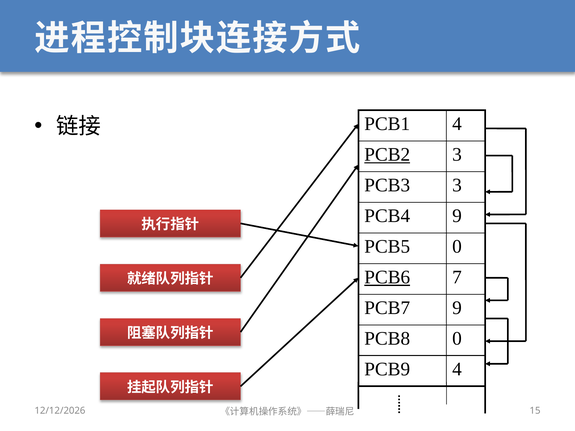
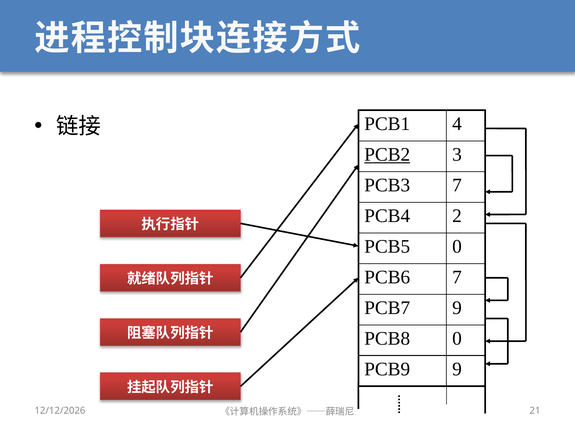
PCB3 3: 3 -> 7 (457, 185)
PCB4 9: 9 -> 2 (457, 216)
PCB6 underline: present -> none (387, 277)
PCB9 4: 4 -> 9 (457, 369)
15: 15 -> 21 (535, 411)
